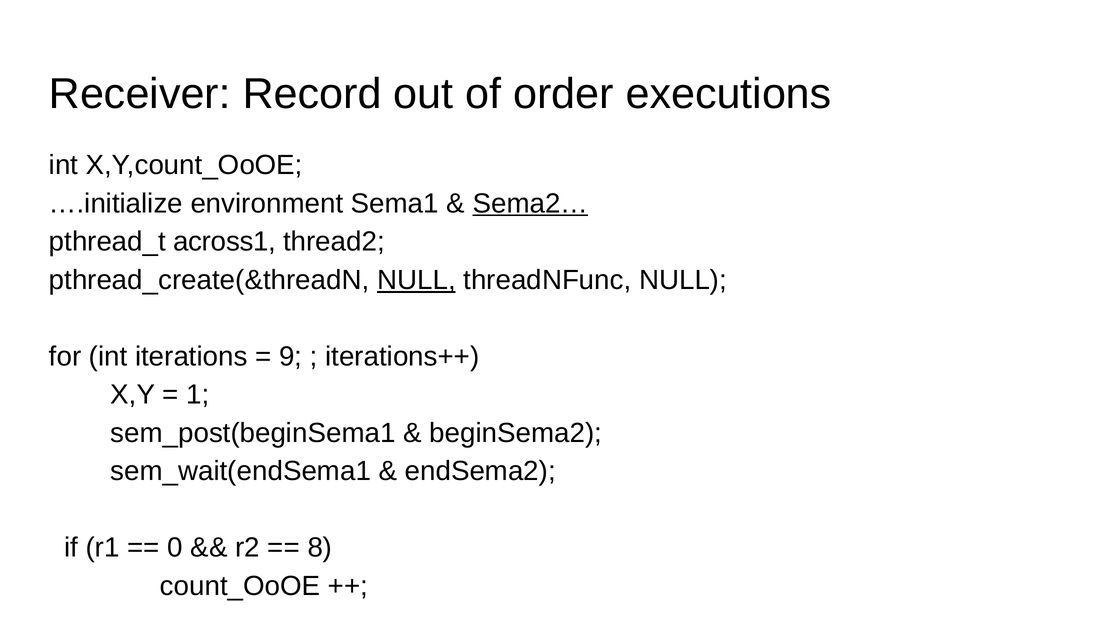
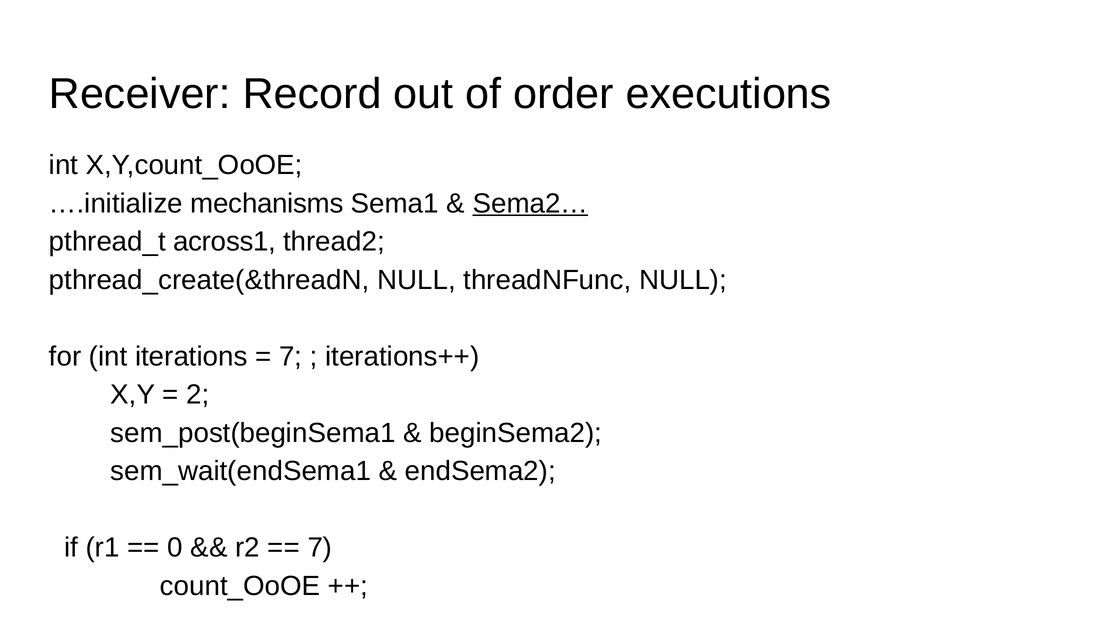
environment: environment -> mechanisms (267, 204)
NULL underline: present -> none (416, 280)
9: 9 -> 7 (291, 357)
1: 1 -> 2 (198, 395)
8: 8 -> 7 (320, 548)
